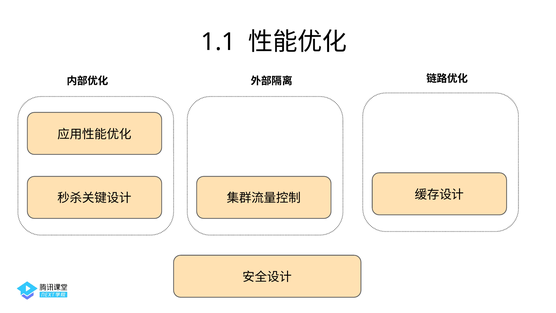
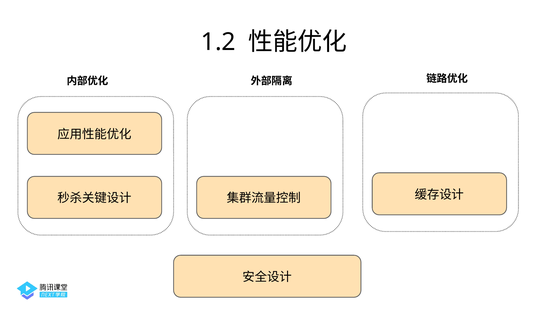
1.1: 1.1 -> 1.2 (218, 42)
